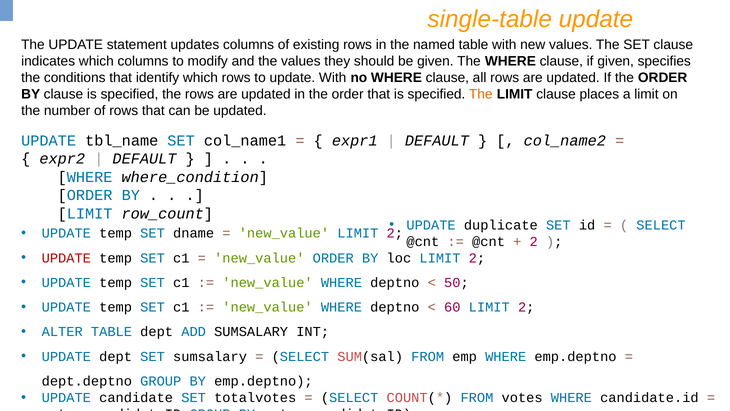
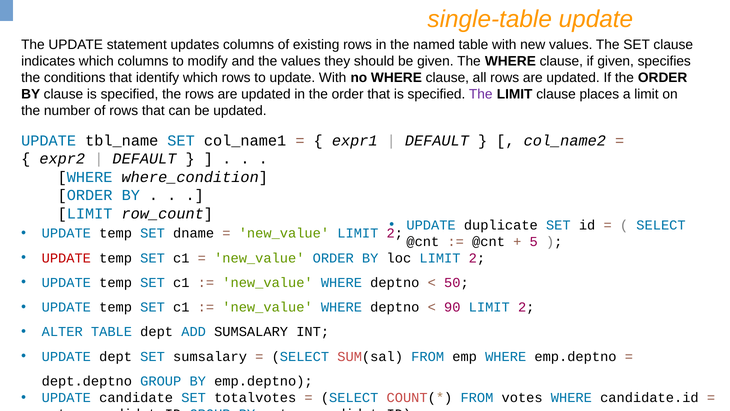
The colour: orange -> purple (481, 94)
2: 2 -> 5 (534, 241)
60: 60 -> 90 (452, 307)
